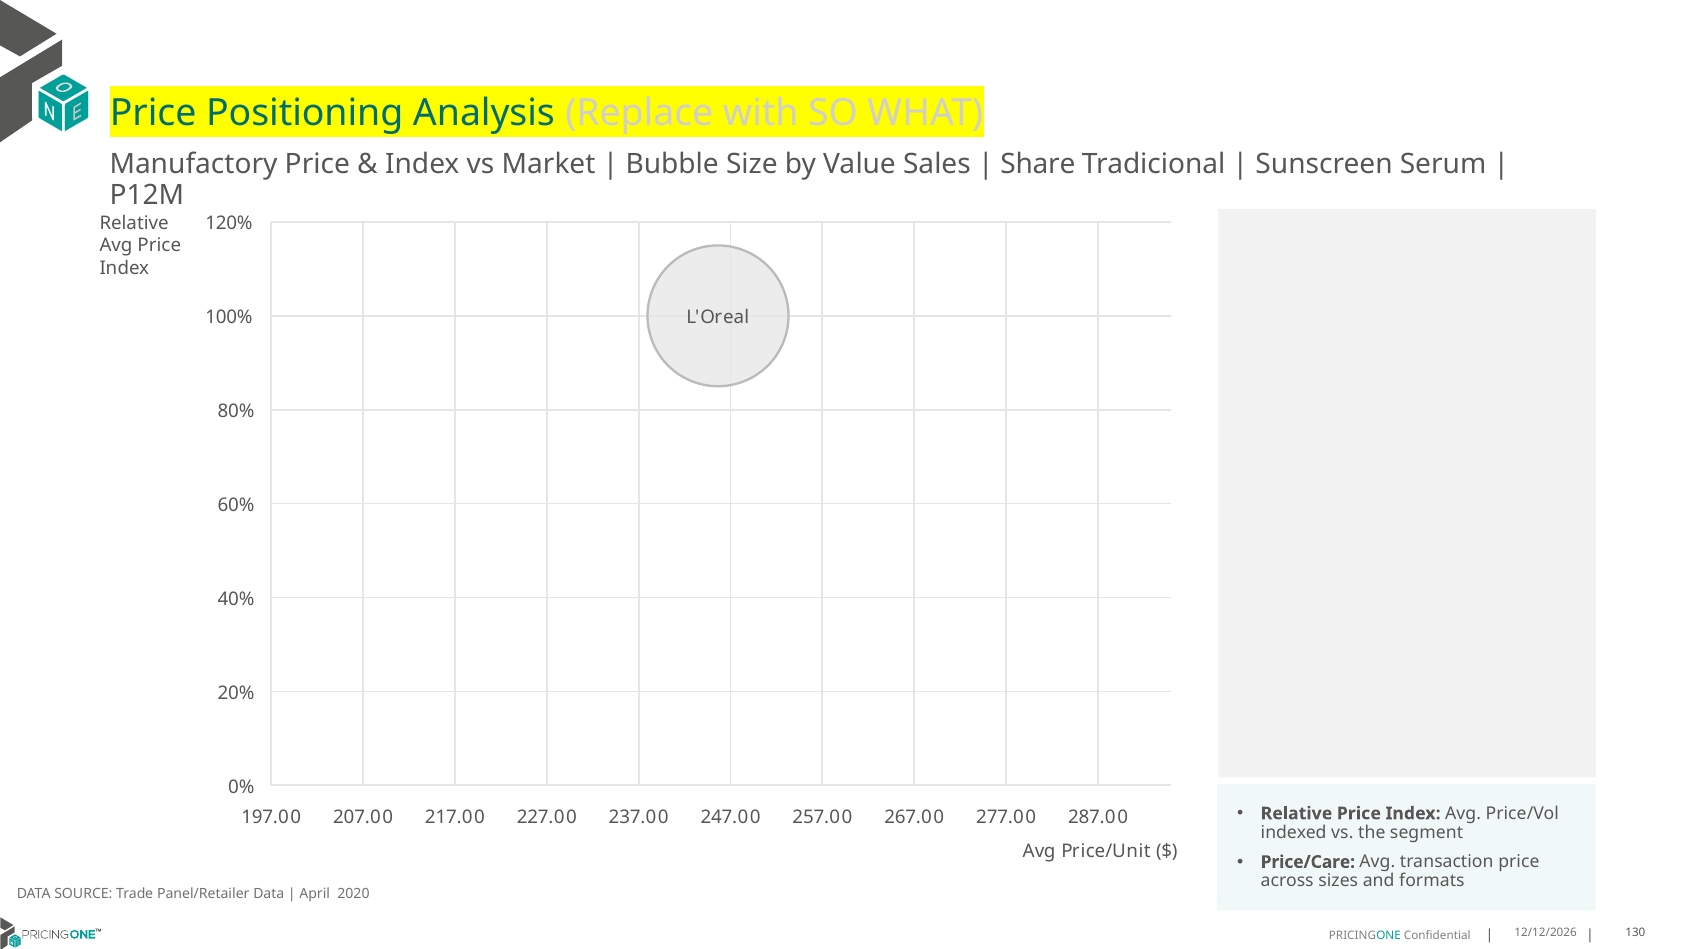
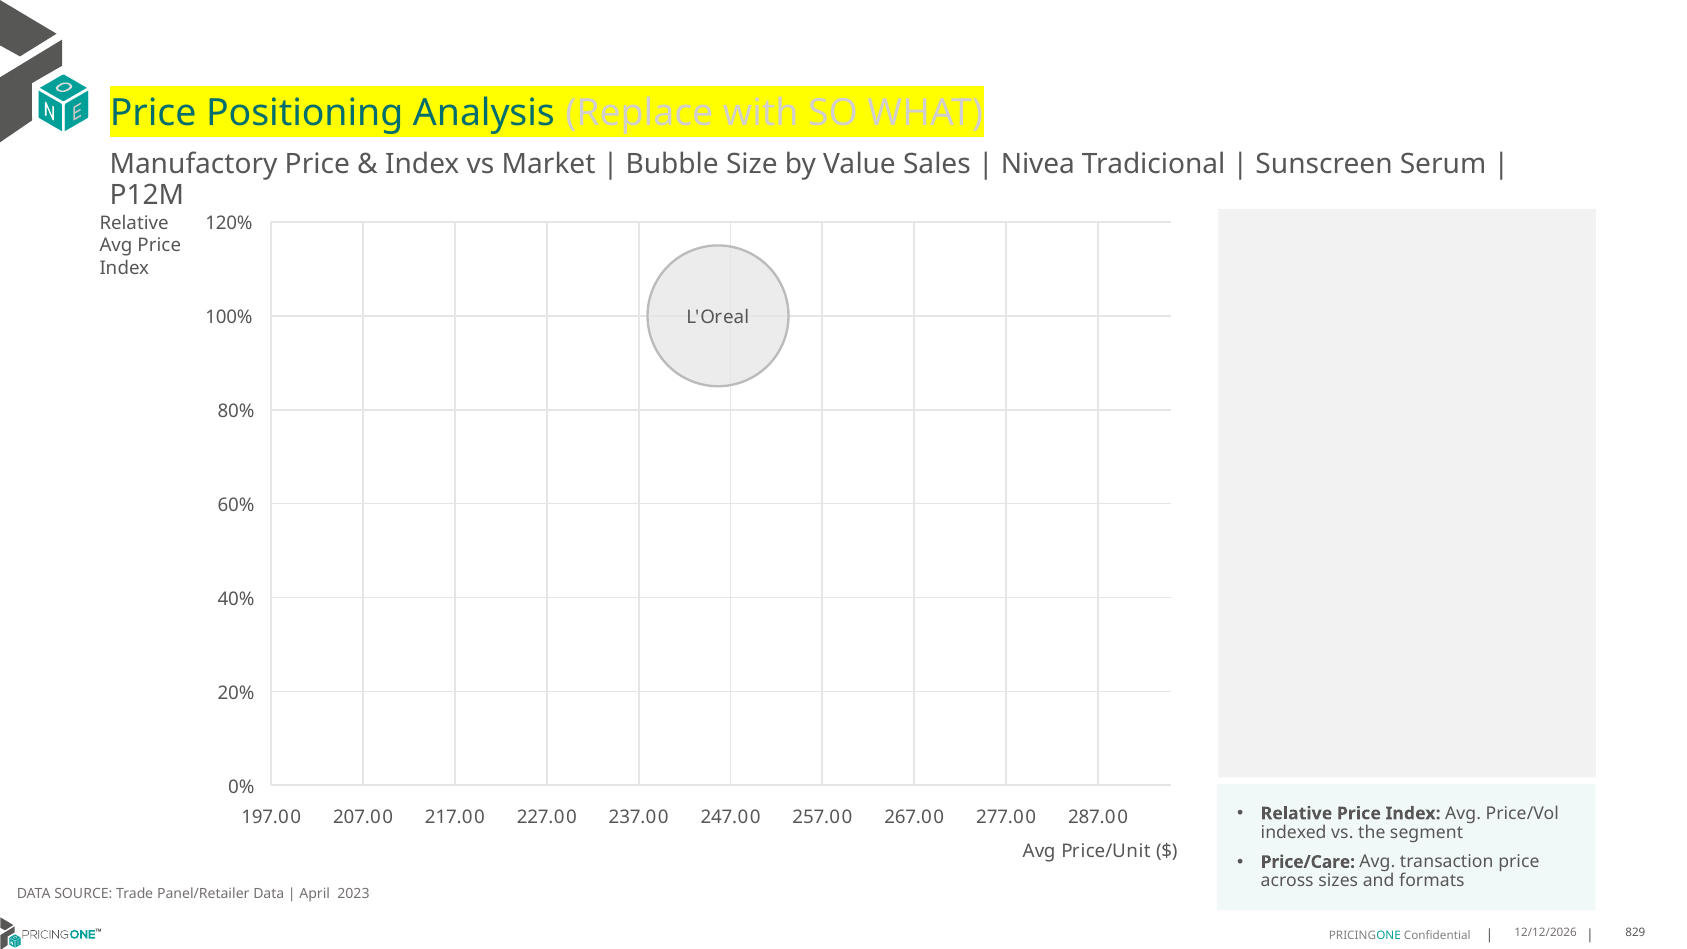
Share: Share -> Nivea (1038, 164)
2020: 2020 -> 2023 (353, 894)
130: 130 -> 829 (1635, 933)
